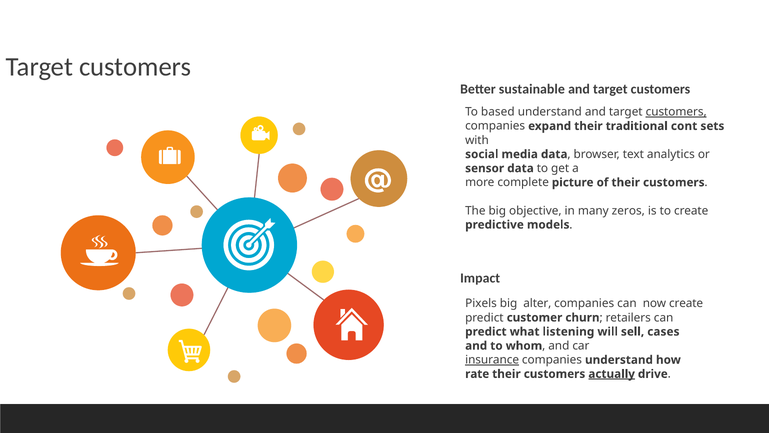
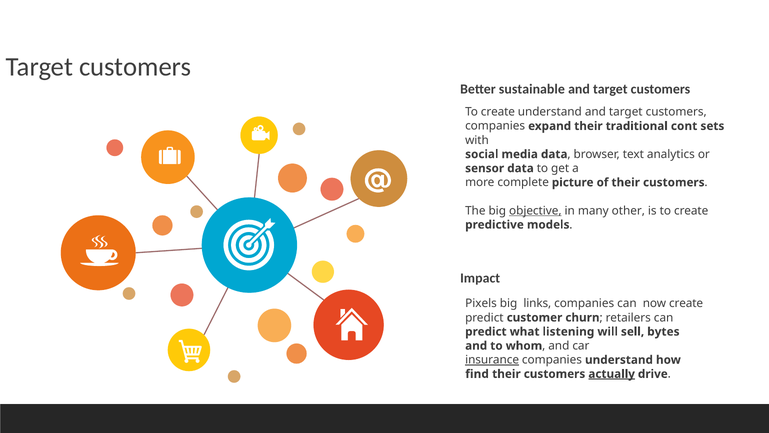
based: based -> create (498, 112)
customers underline: present -> none (676, 112)
objective underline: none -> present (535, 210)
zeros: zeros -> other (628, 210)
alter: alter -> links (537, 303)
cases: cases -> bytes (663, 331)
rate: rate -> find (477, 374)
